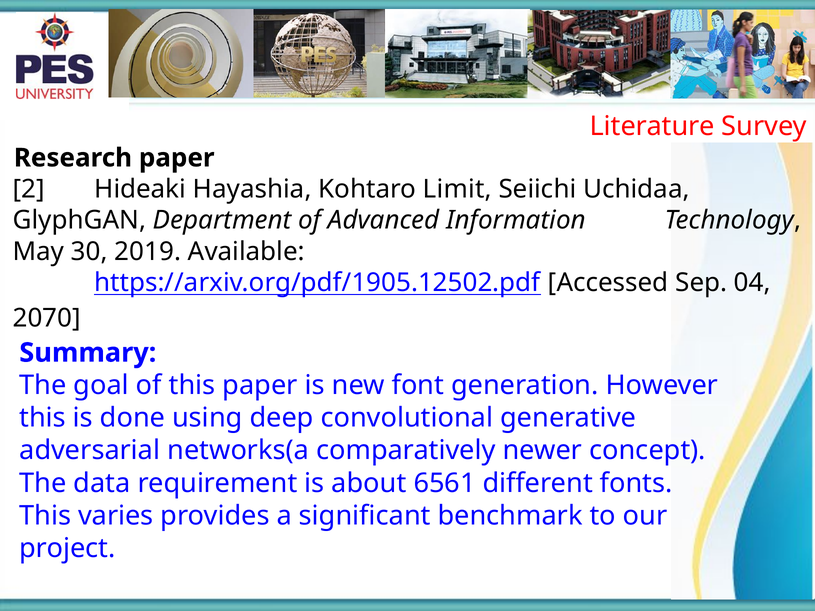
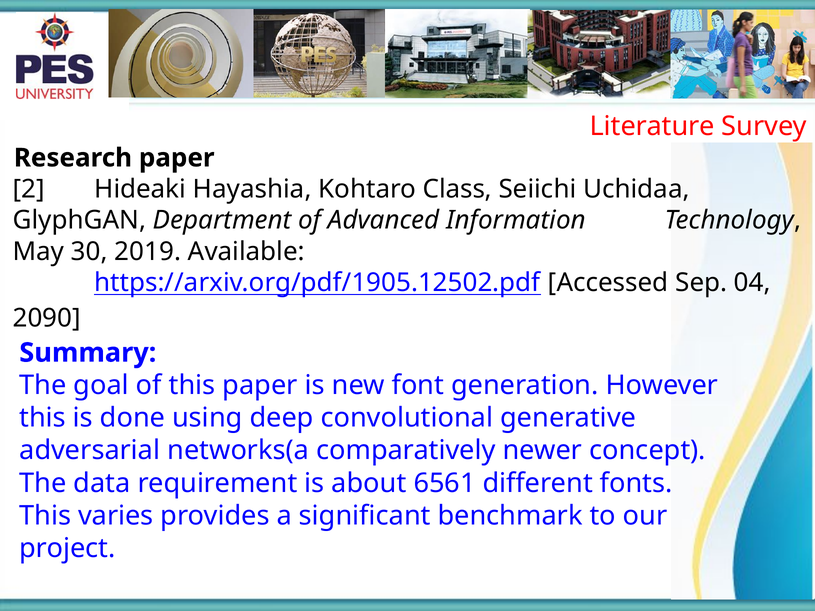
Limit: Limit -> Class (457, 189)
2070: 2070 -> 2090 (47, 318)
